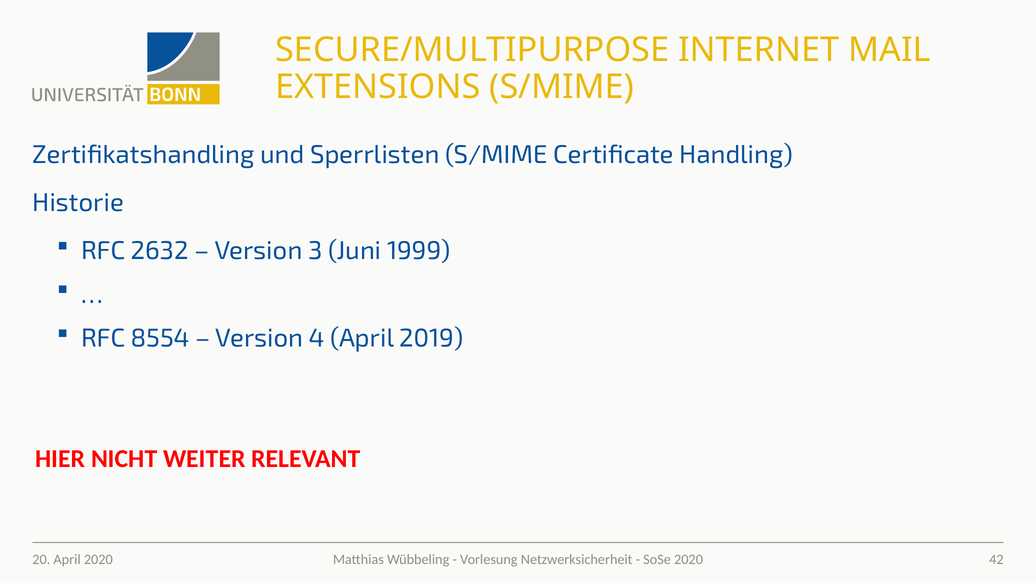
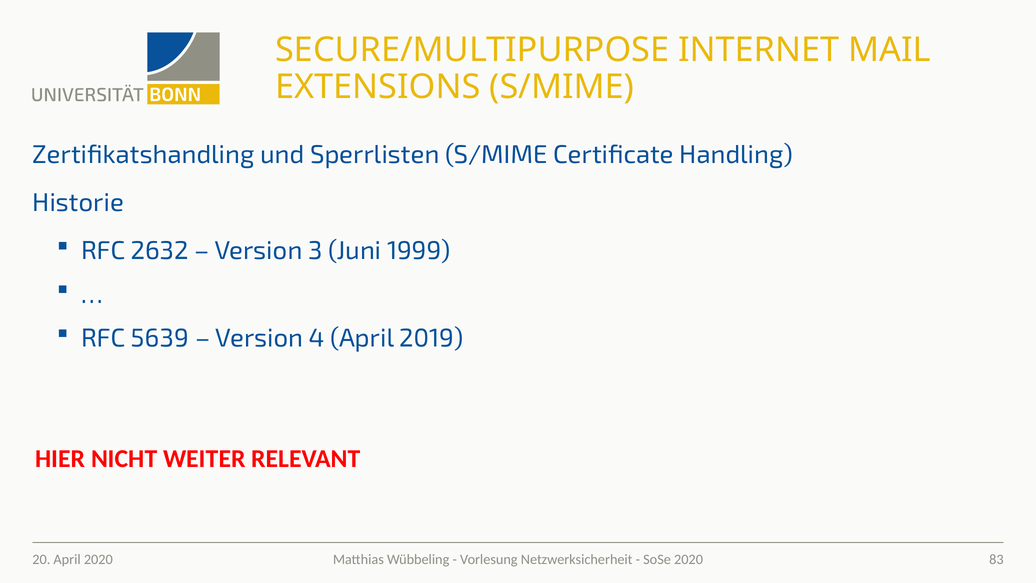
8554: 8554 -> 5639 (160, 338)
42: 42 -> 83 (996, 559)
